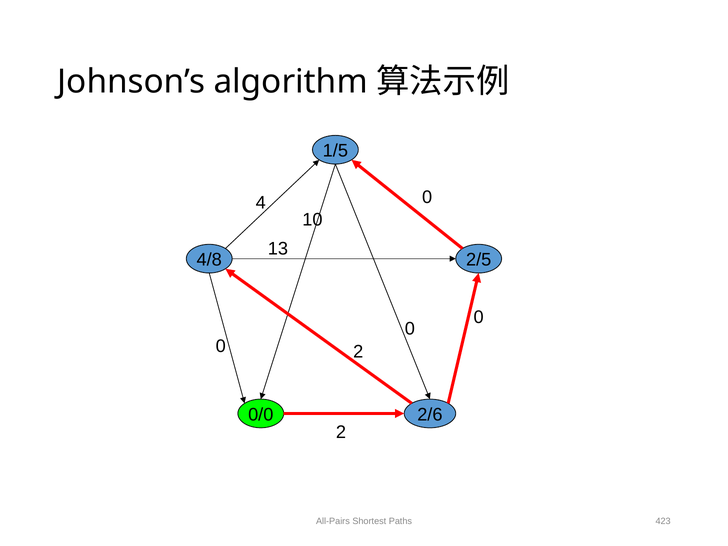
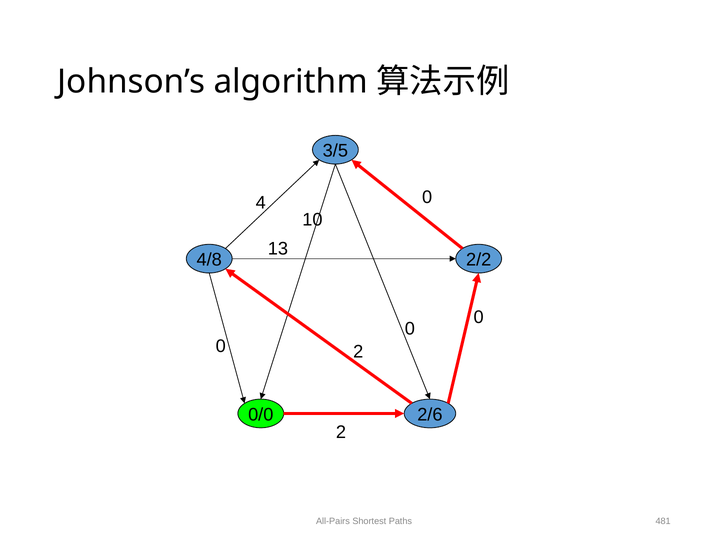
1/5: 1/5 -> 3/5 (335, 151)
2/5: 2/5 -> 2/2 (479, 260)
423: 423 -> 481 (663, 521)
